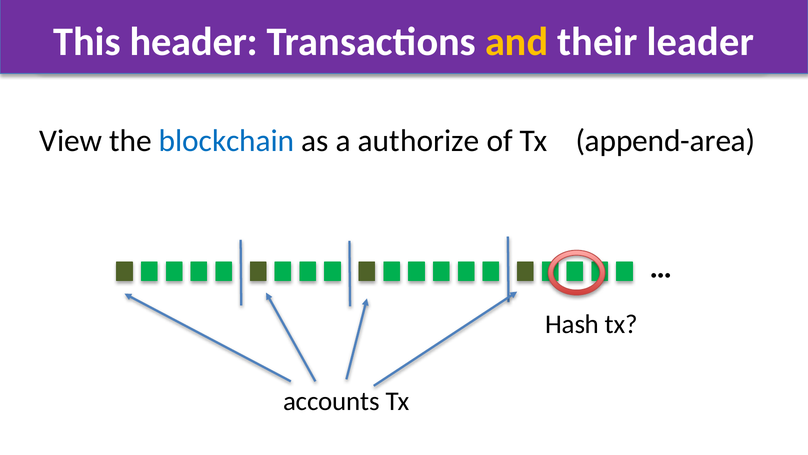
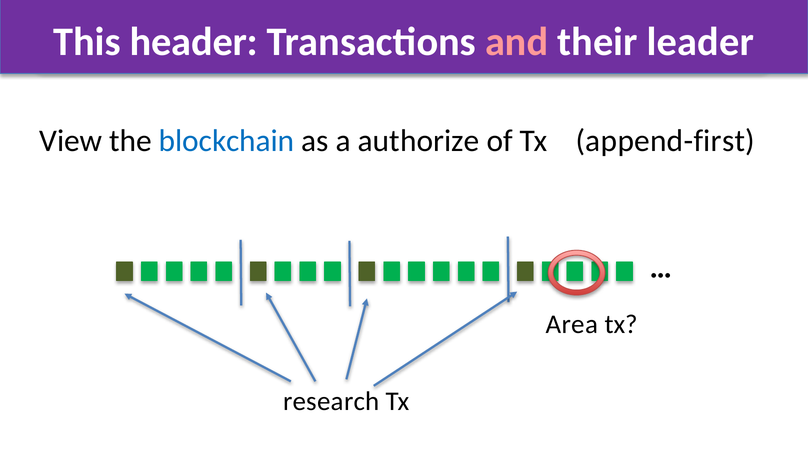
and colour: yellow -> pink (517, 42)
append-area: append-area -> append-first (665, 141)
Hash: Hash -> Area (572, 324)
accounts: accounts -> research (331, 401)
